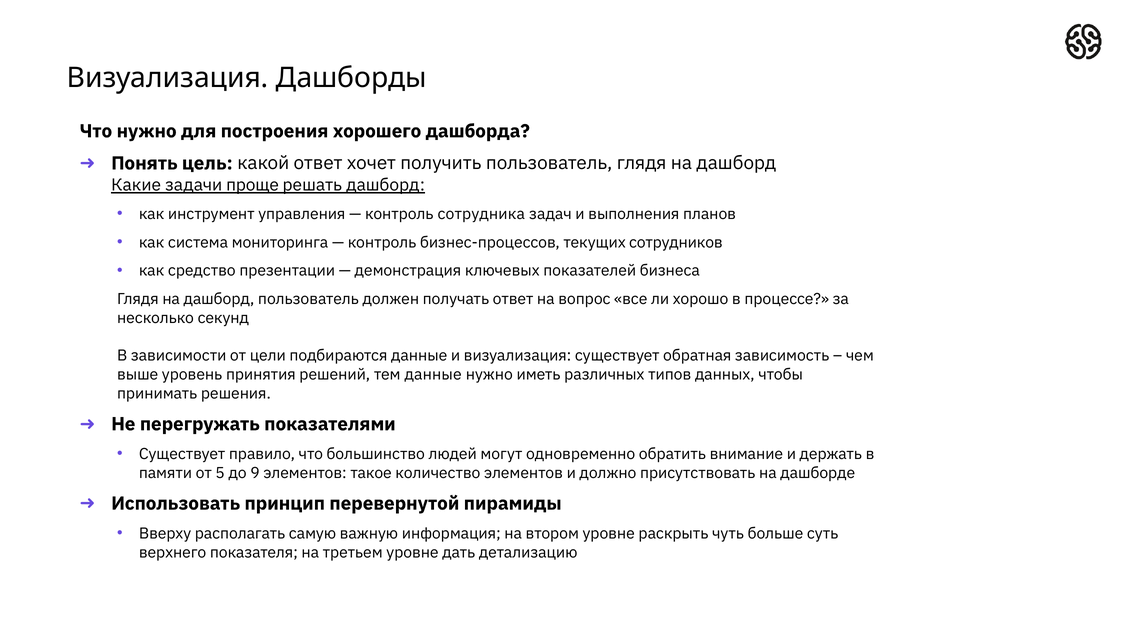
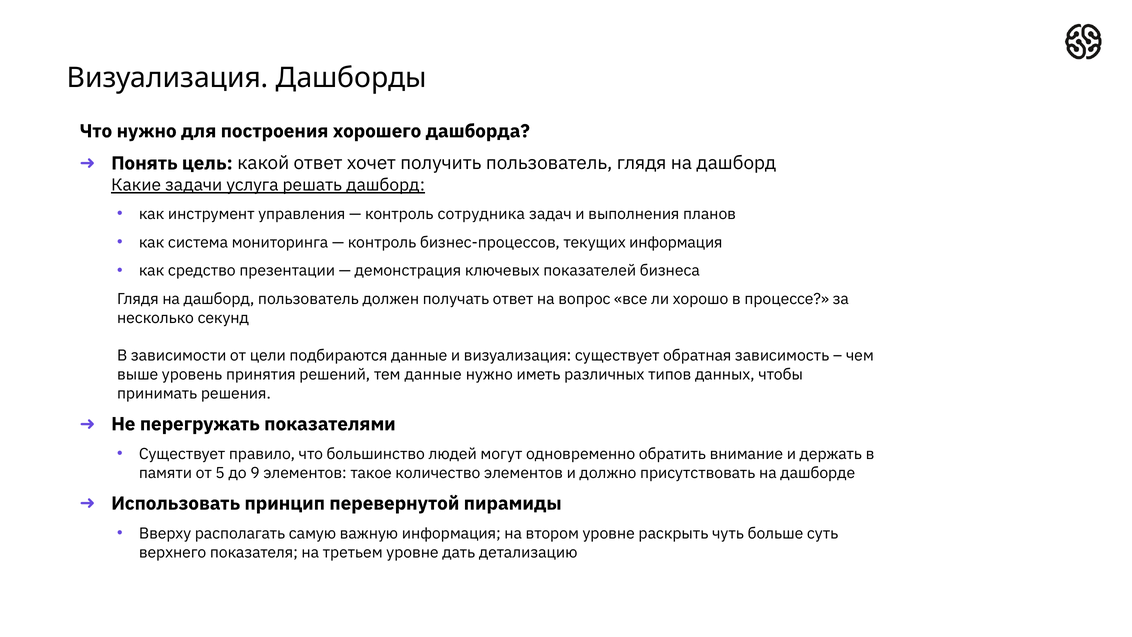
проще: проще -> услуга (252, 185)
текущих сотрудников: сотрудников -> информация (676, 242)
